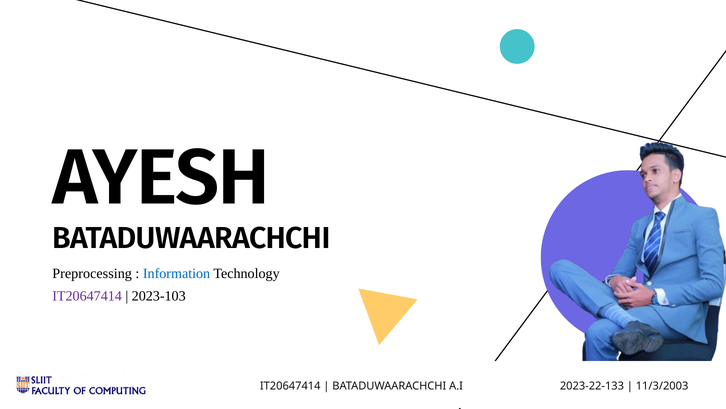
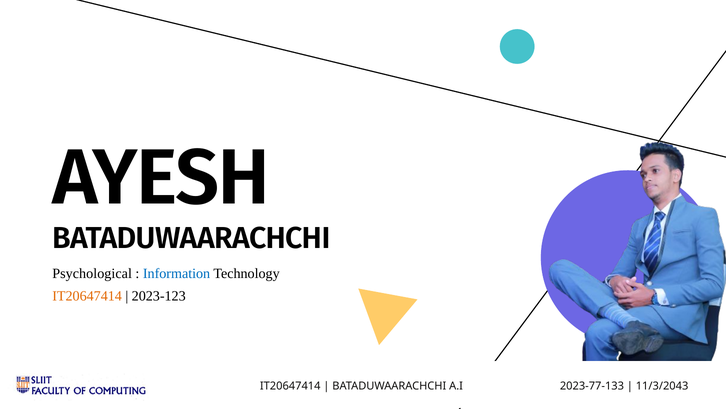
Preprocessing: Preprocessing -> Psychological (92, 273)
IT20647414 colour: purple -> orange (87, 296)
2023-103: 2023-103 -> 2023-123 (159, 296)
2023-22-133: 2023-22-133 -> 2023-77-133 (592, 386)
11/3/2003: 11/3/2003 -> 11/3/2043 (662, 386)
